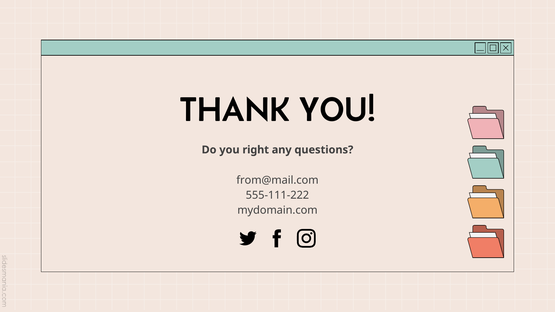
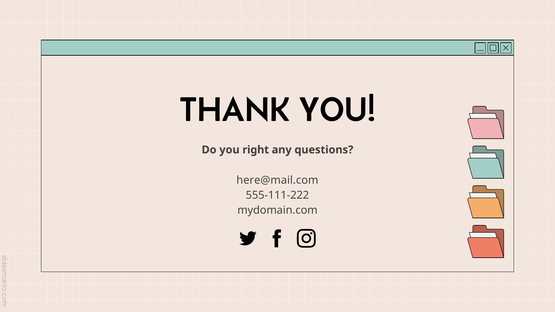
from@mail.com: from@mail.com -> here@mail.com (277, 180)
